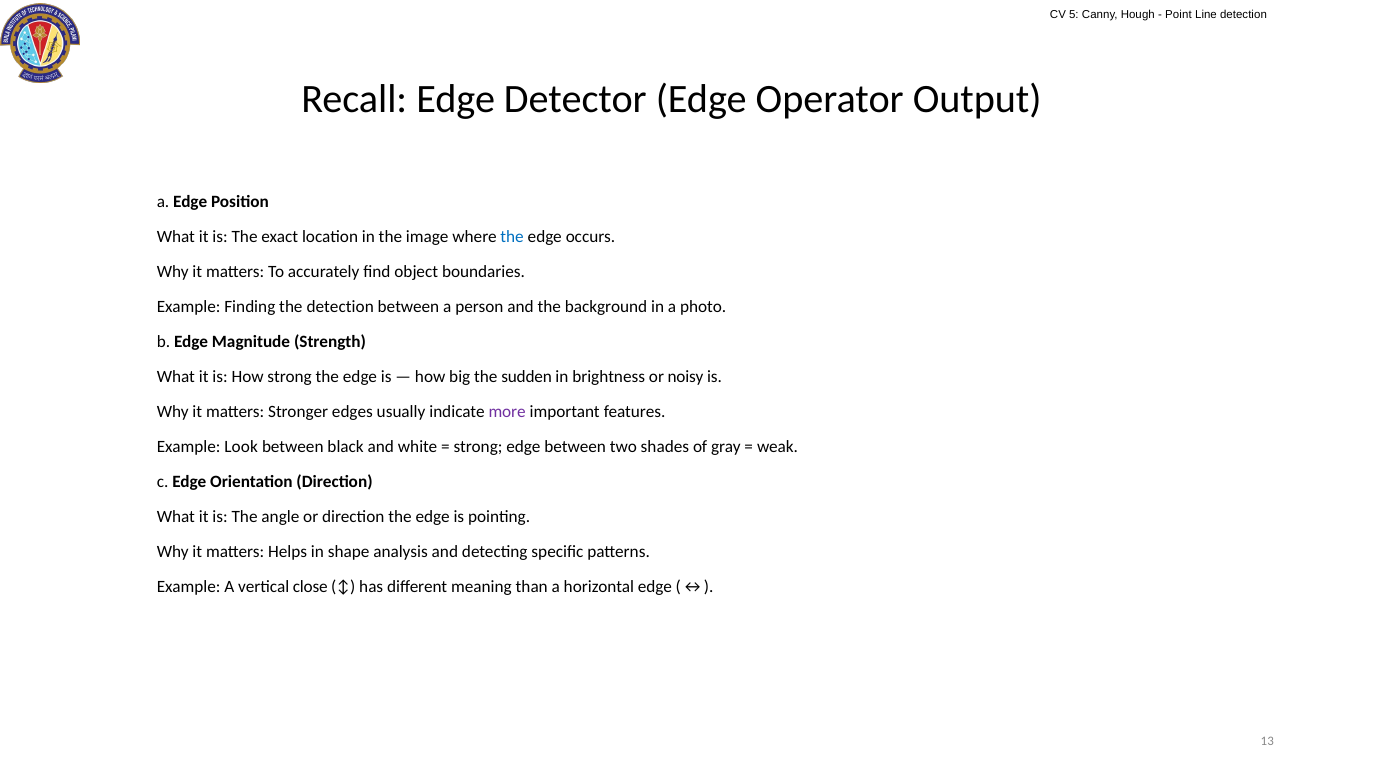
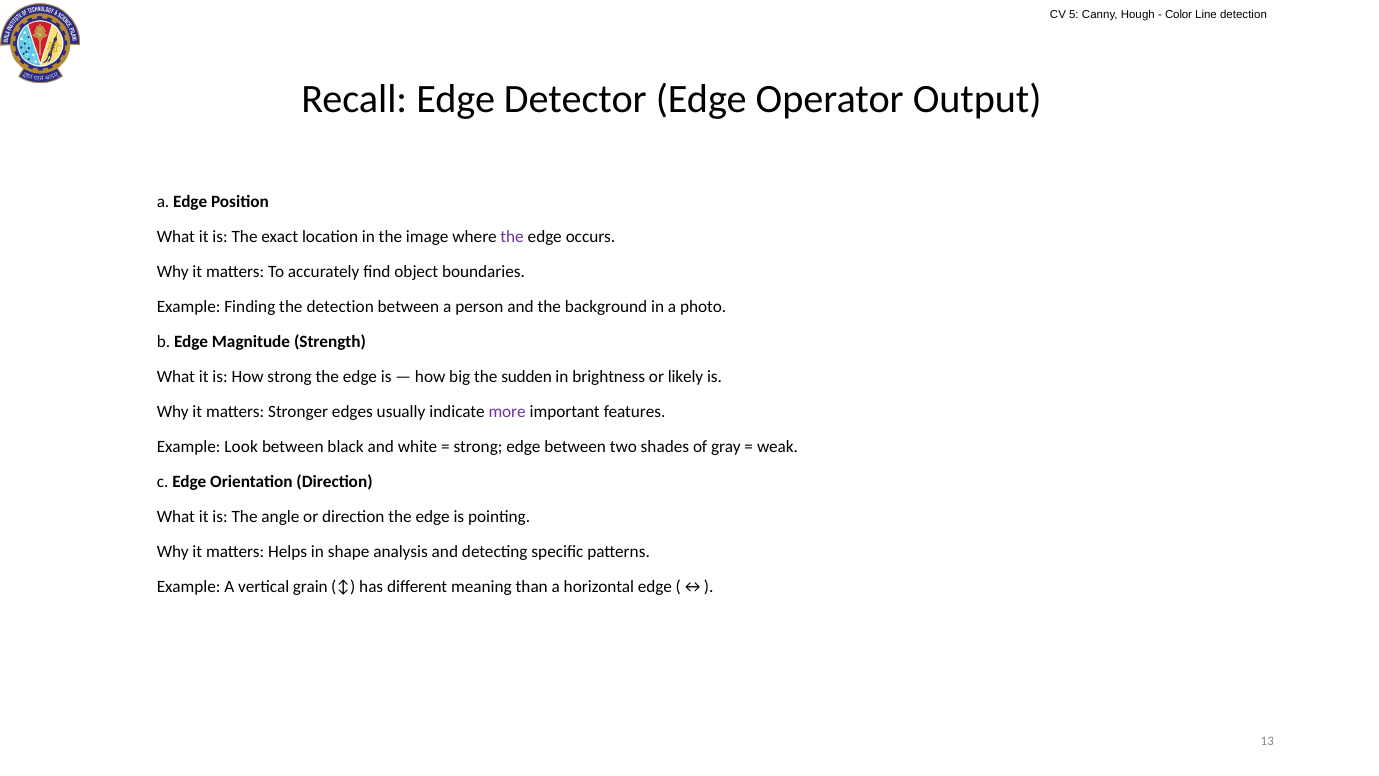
Point: Point -> Color (1179, 15)
the colour: blue -> purple (512, 236)
noisy: noisy -> likely (686, 377)
close: close -> grain (310, 587)
